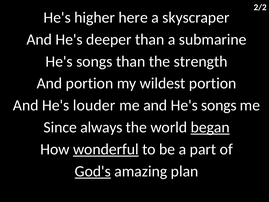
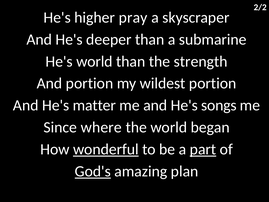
here: here -> pray (133, 17)
songs: songs -> world (94, 61)
louder: louder -> matter (94, 105)
always: always -> where (101, 127)
began underline: present -> none (210, 127)
part underline: none -> present (203, 149)
